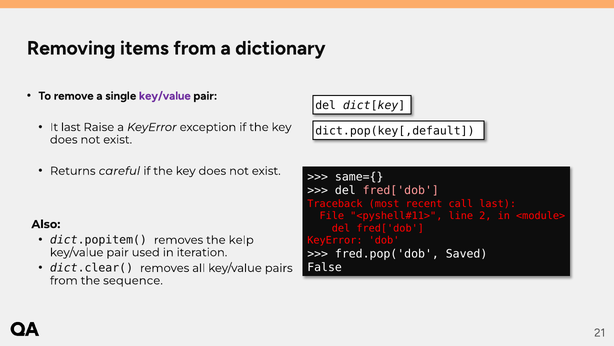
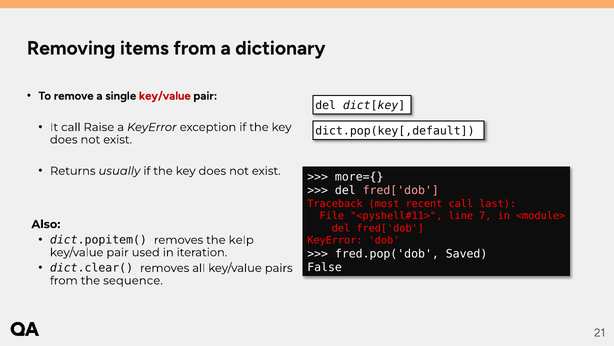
key/value colour: purple -> red (165, 96)
It last: last -> call (71, 127)
careful: careful -> usually (119, 171)
same={: same={ -> more={ (359, 177)
2: 2 -> 7 (485, 216)
